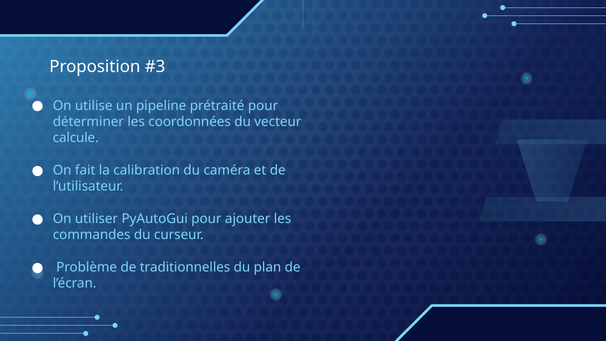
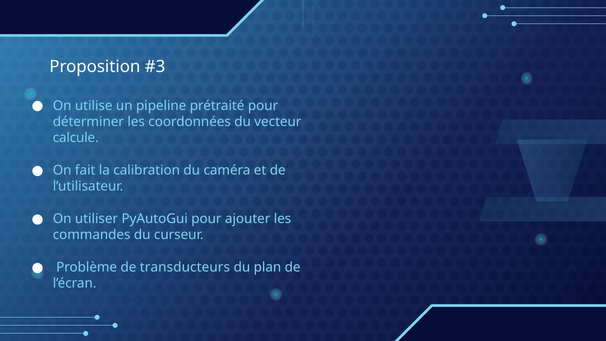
traditionnelles: traditionnelles -> transducteurs (185, 267)
